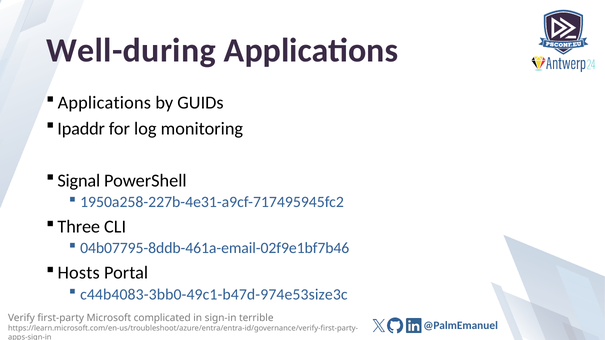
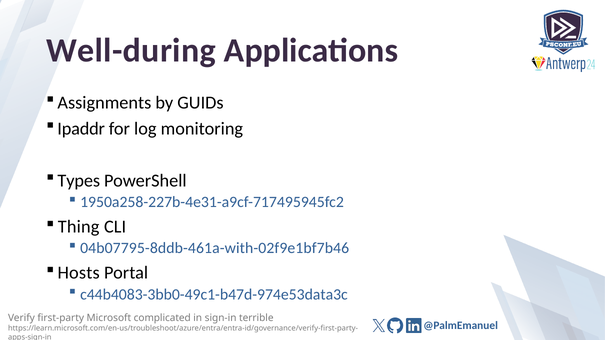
Applications: Applications -> Assignments (104, 103)
Signal: Signal -> Types (79, 181)
Three: Three -> Thing (79, 227)
04b07795-8ddb-461a-email-02f9e1bf7b46: 04b07795-8ddb-461a-email-02f9e1bf7b46 -> 04b07795-8ddb-461a-with-02f9e1bf7b46 (215, 248)
c44b4083-3bb0-49c1-b47d-974e53size3c: c44b4083-3bb0-49c1-b47d-974e53size3c -> c44b4083-3bb0-49c1-b47d-974e53data3c (214, 295)
